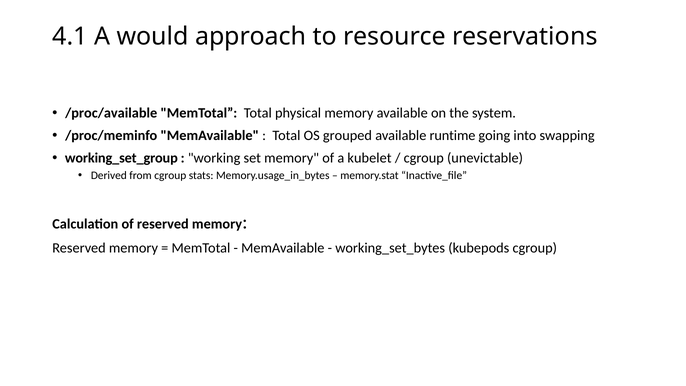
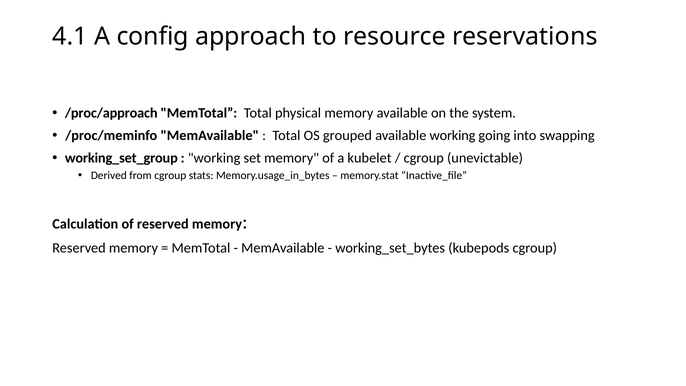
would: would -> config (153, 36)
/proc/available: /proc/available -> /proc/approach (111, 113)
available runtime: runtime -> working (453, 136)
